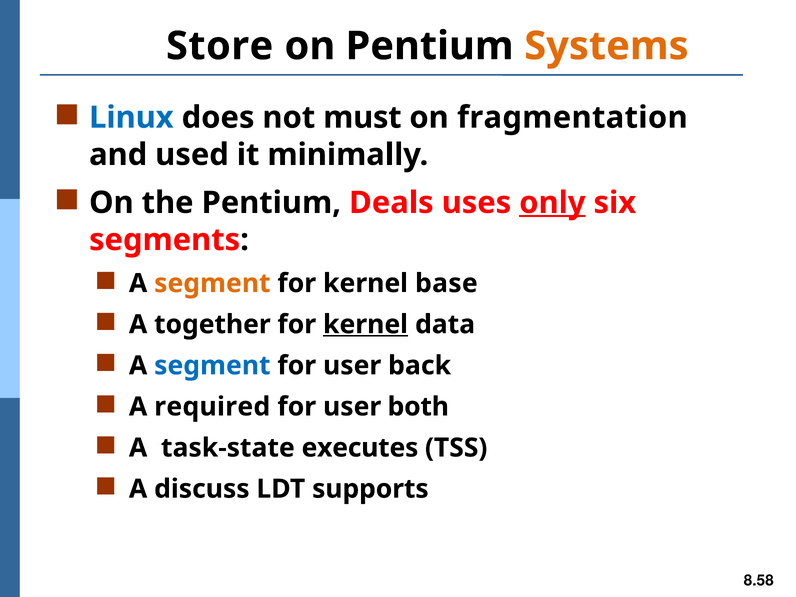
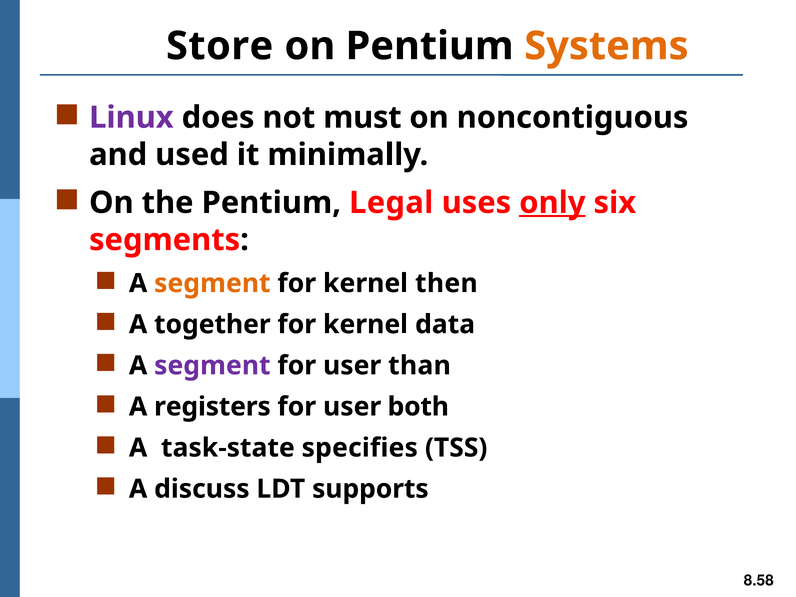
Linux colour: blue -> purple (131, 118)
fragmentation: fragmentation -> noncontiguous (573, 118)
Deals: Deals -> Legal (391, 203)
base: base -> then (446, 283)
kernel underline: present -> none (366, 324)
segment colour: blue -> purple (212, 366)
back: back -> than (419, 366)
required: required -> registers (212, 407)
executes: executes -> specifies (360, 448)
